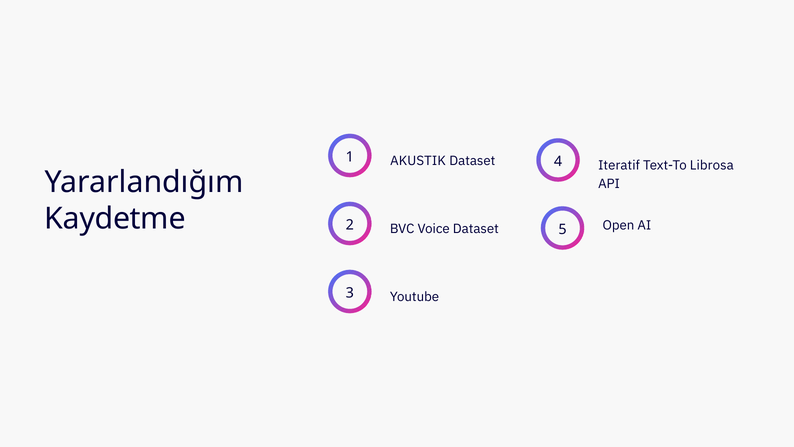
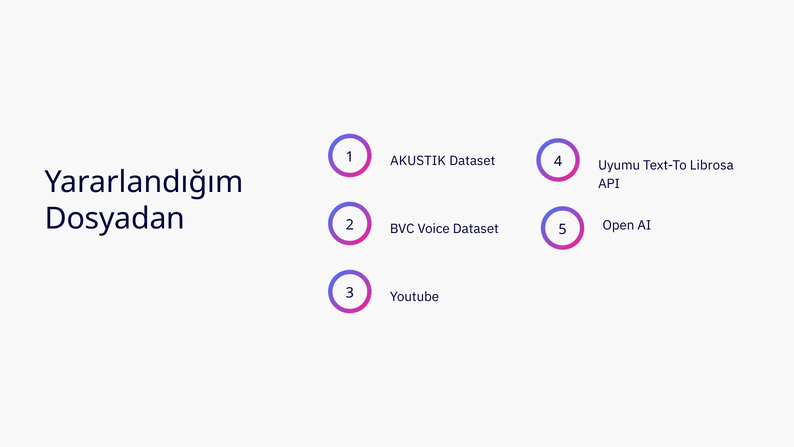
Iteratif: Iteratif -> Uyumu (619, 165)
Kaydetme: Kaydetme -> Dosyadan (115, 219)
